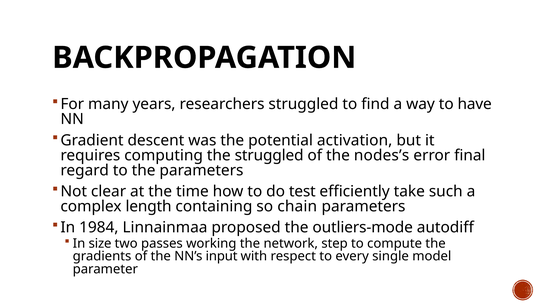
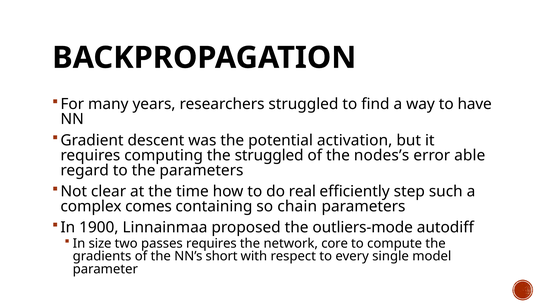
final: final -> able (470, 155)
test: test -> real (302, 192)
take: take -> step (409, 192)
length: length -> comes (149, 207)
1984: 1984 -> 1900 (99, 228)
passes working: working -> requires (211, 244)
step: step -> core (335, 244)
input: input -> short (222, 257)
